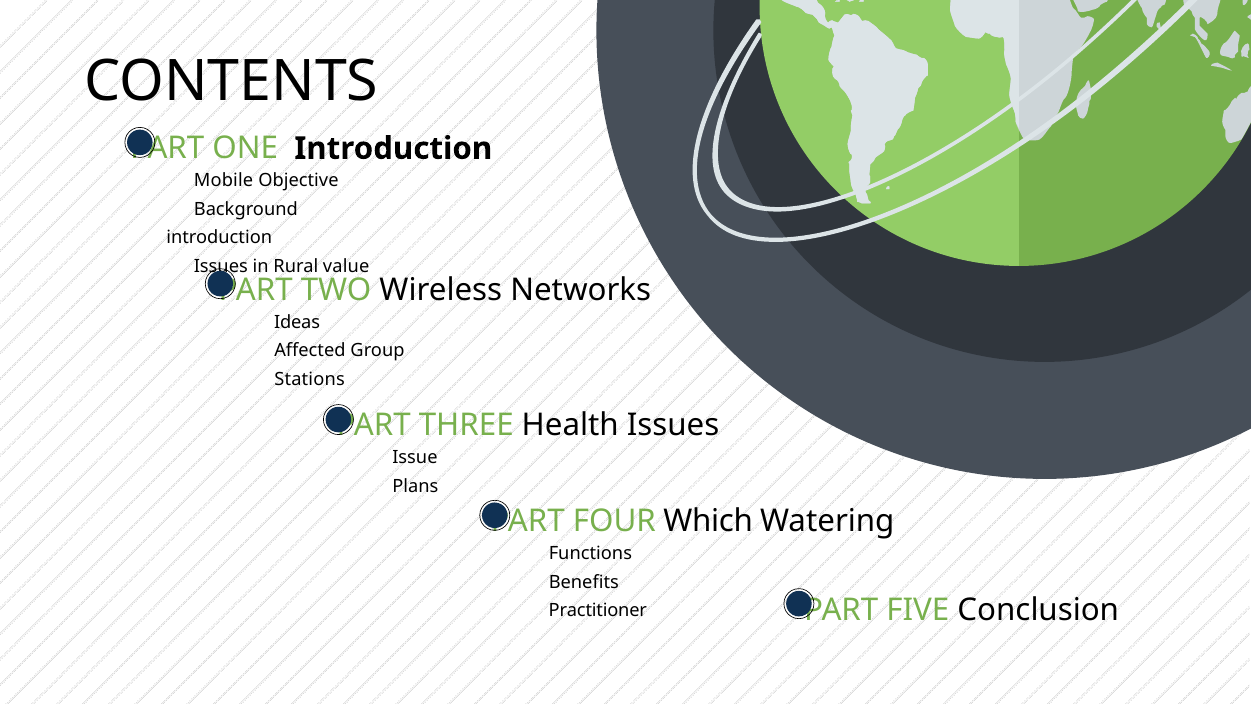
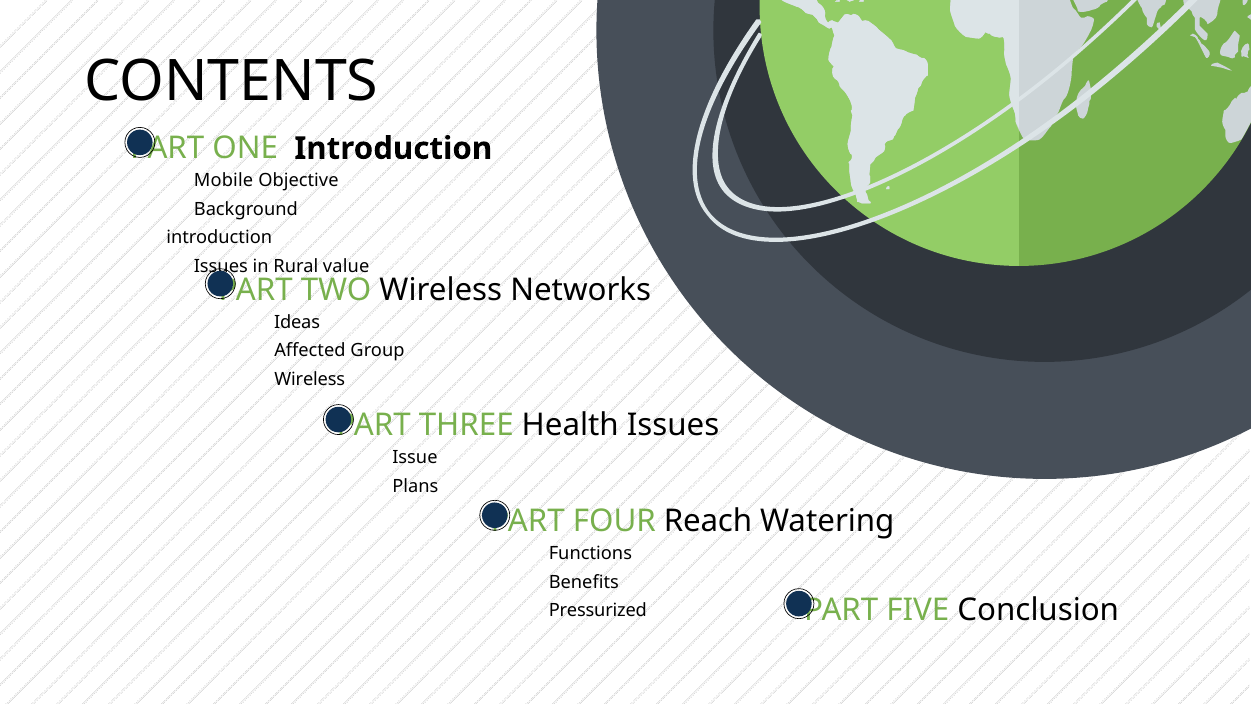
Stations: Stations -> Wireless (310, 379)
Which: Which -> Reach (708, 521)
Practitioner: Practitioner -> Pressurized (598, 610)
